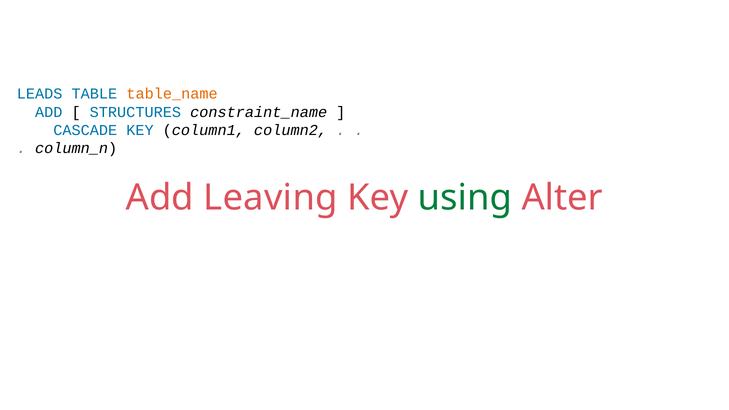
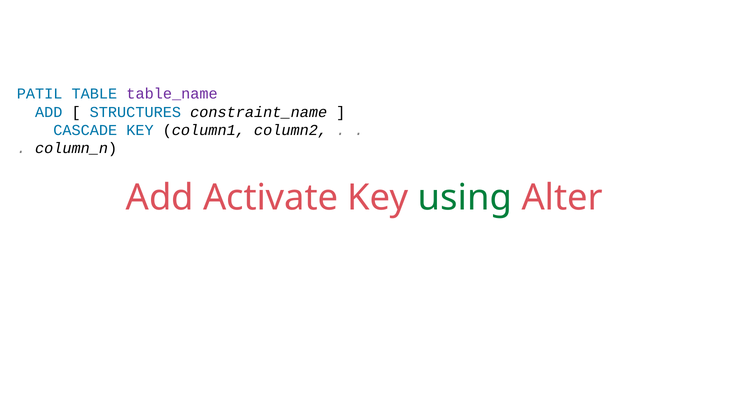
LEADS: LEADS -> PATIL (40, 94)
table_name colour: orange -> purple (172, 94)
Leaving: Leaving -> Activate (271, 198)
